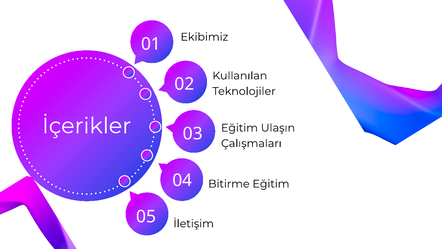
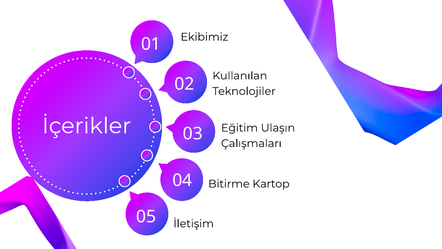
Bitirme Eğitim: Eğitim -> Kartop (271, 184)
